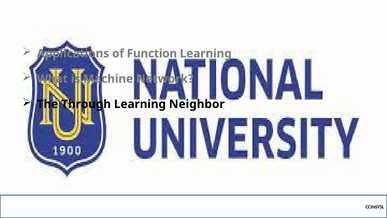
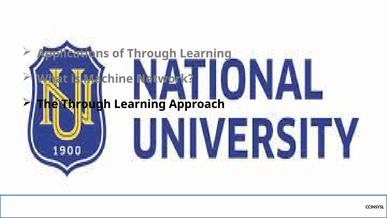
of Function: Function -> Through (152, 53)
Neighbor: Neighbor -> Approach (197, 104)
